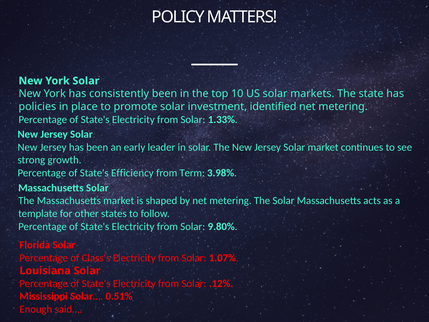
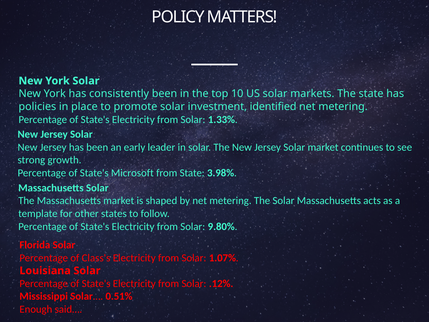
Efficiency: Efficiency -> Microsoft (132, 173)
from Term: Term -> State (192, 173)
